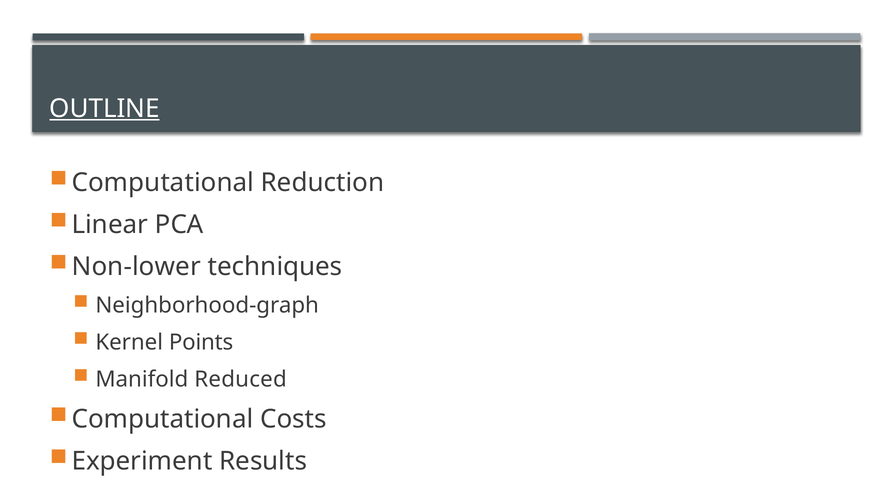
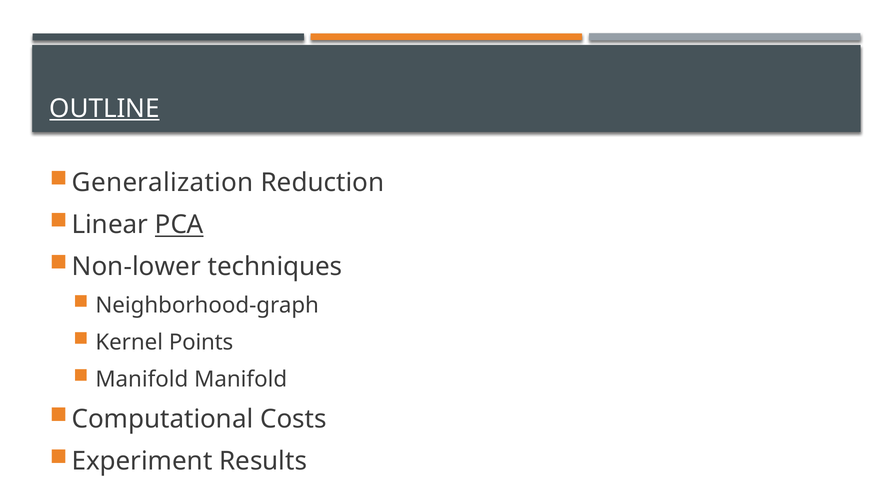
Computational: Computational -> Generalization (163, 183)
PCA underline: none -> present (179, 225)
Manifold Reduced: Reduced -> Manifold (241, 379)
